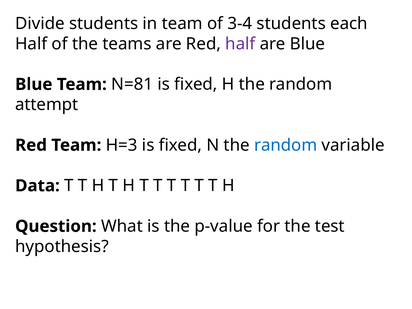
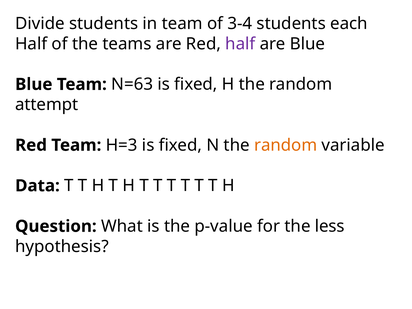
N=81: N=81 -> N=63 (132, 84)
random colour: blue -> orange (286, 145)
test: test -> less (330, 226)
